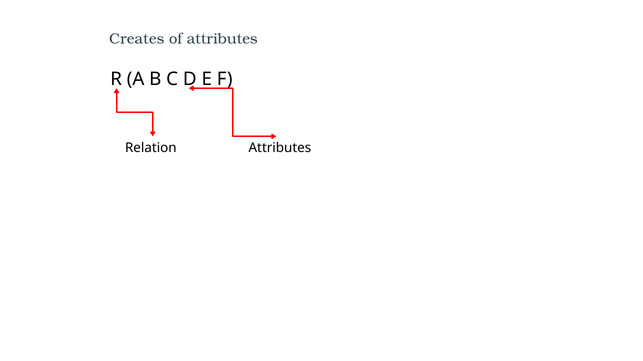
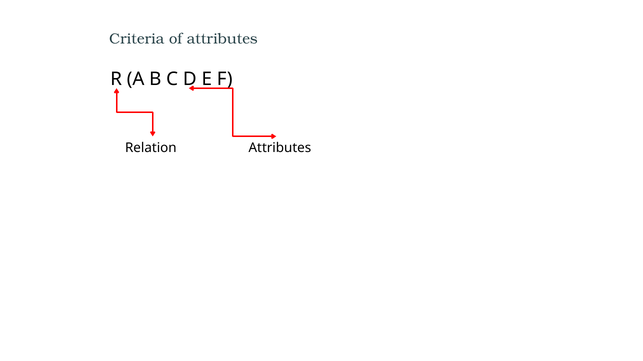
Creates: Creates -> Criteria (137, 39)
